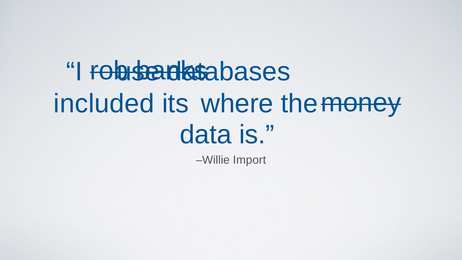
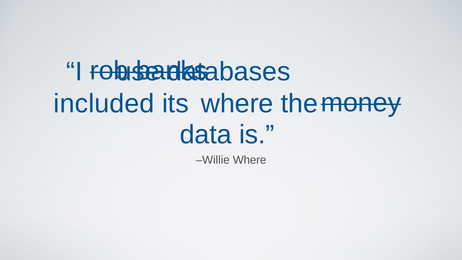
Willie Import: Import -> Where (250, 160)
